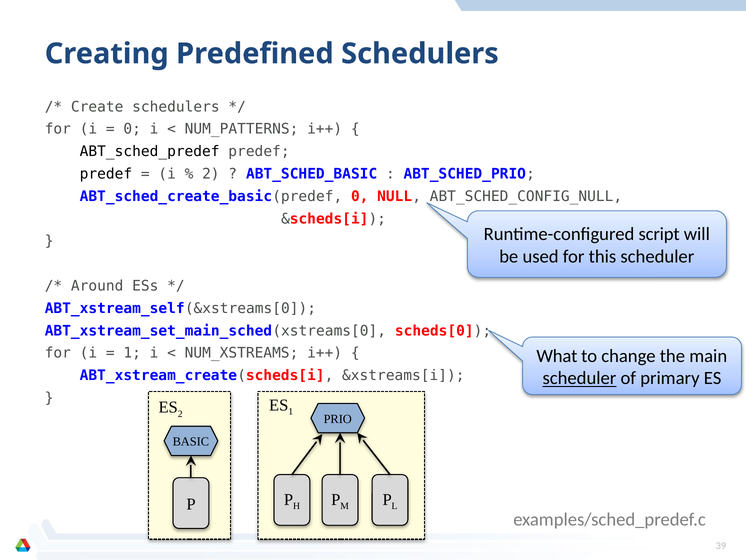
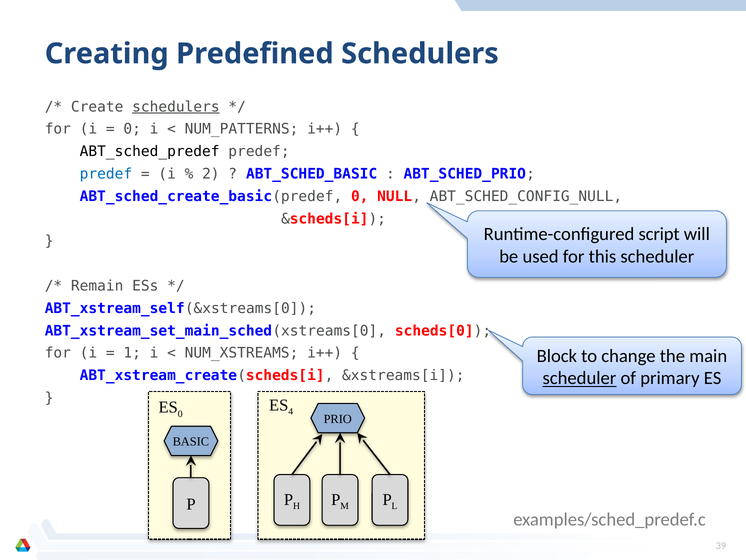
schedulers underline: none -> present (176, 107)
predef colour: black -> blue (106, 174)
Around: Around -> Remain (97, 286)
What: What -> Block (557, 356)
ES 1: 1 -> 4 (291, 411)
ES 2: 2 -> 0 (180, 413)
